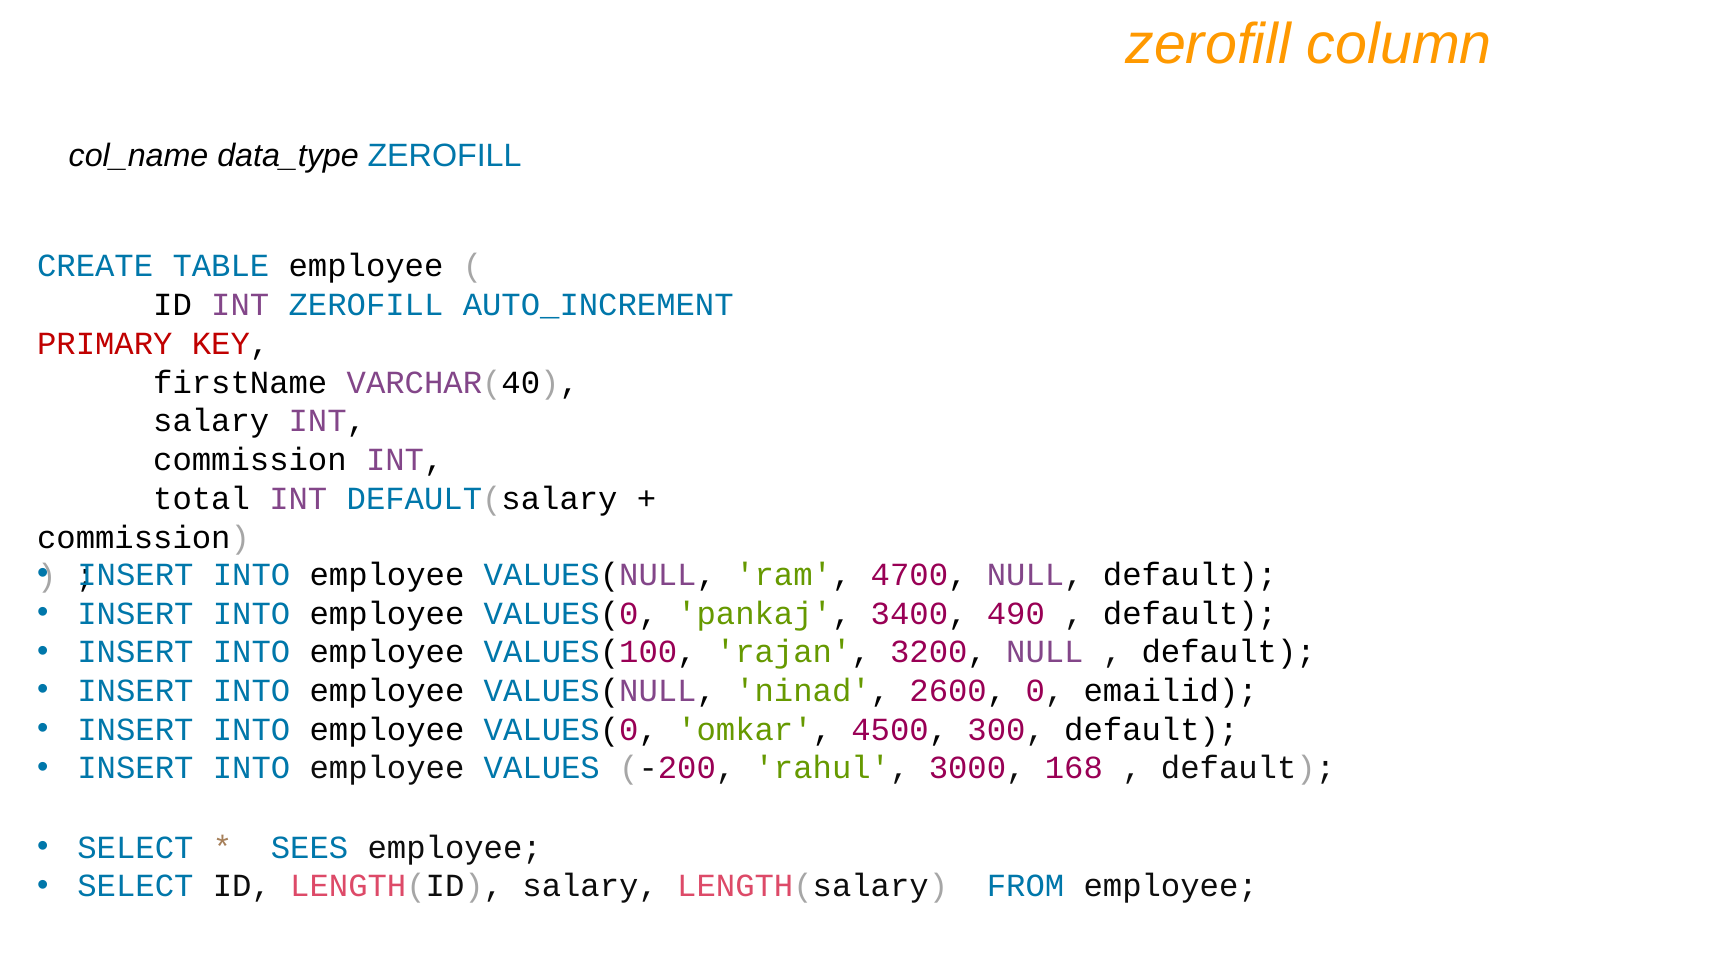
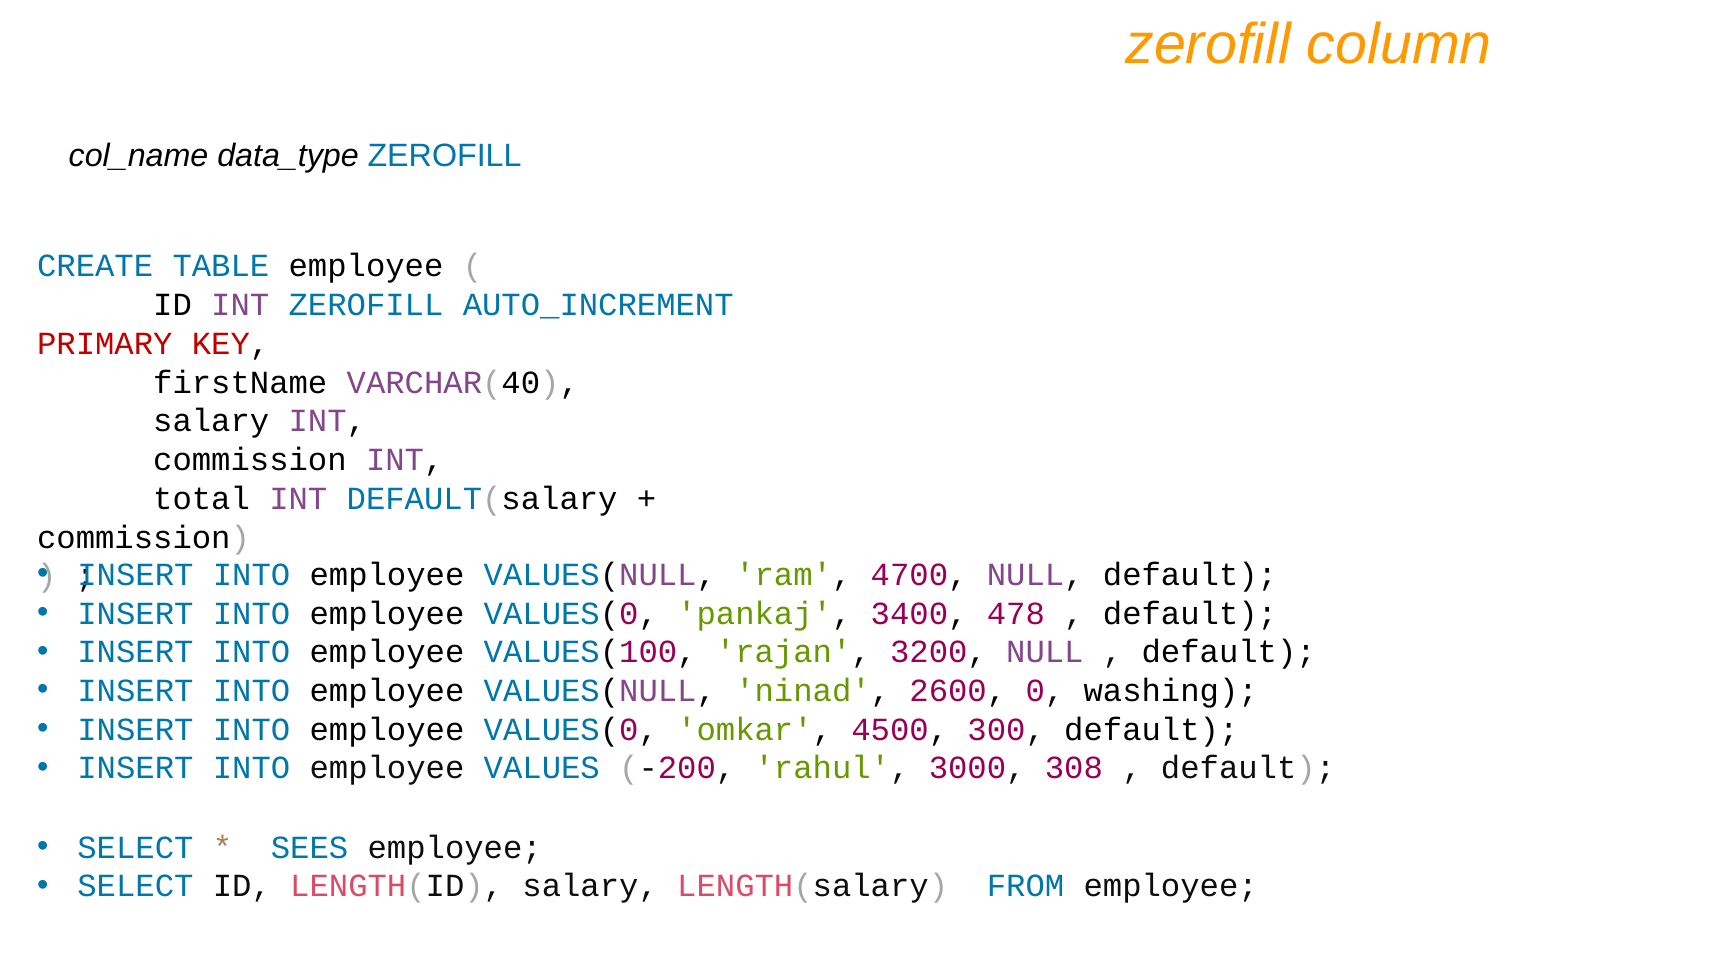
490: 490 -> 478 (1016, 613)
emailid: emailid -> washing (1171, 690)
168: 168 -> 308 (1074, 768)
